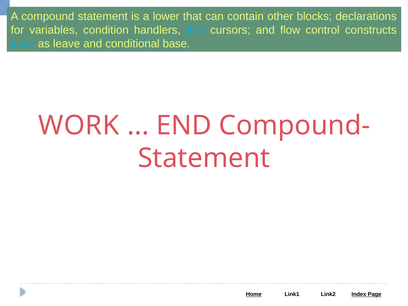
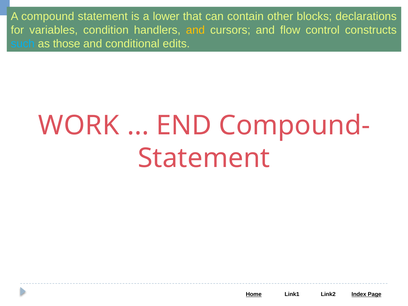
and colour: light blue -> yellow (195, 30)
leave: leave -> those (67, 44)
base: base -> edits (176, 44)
